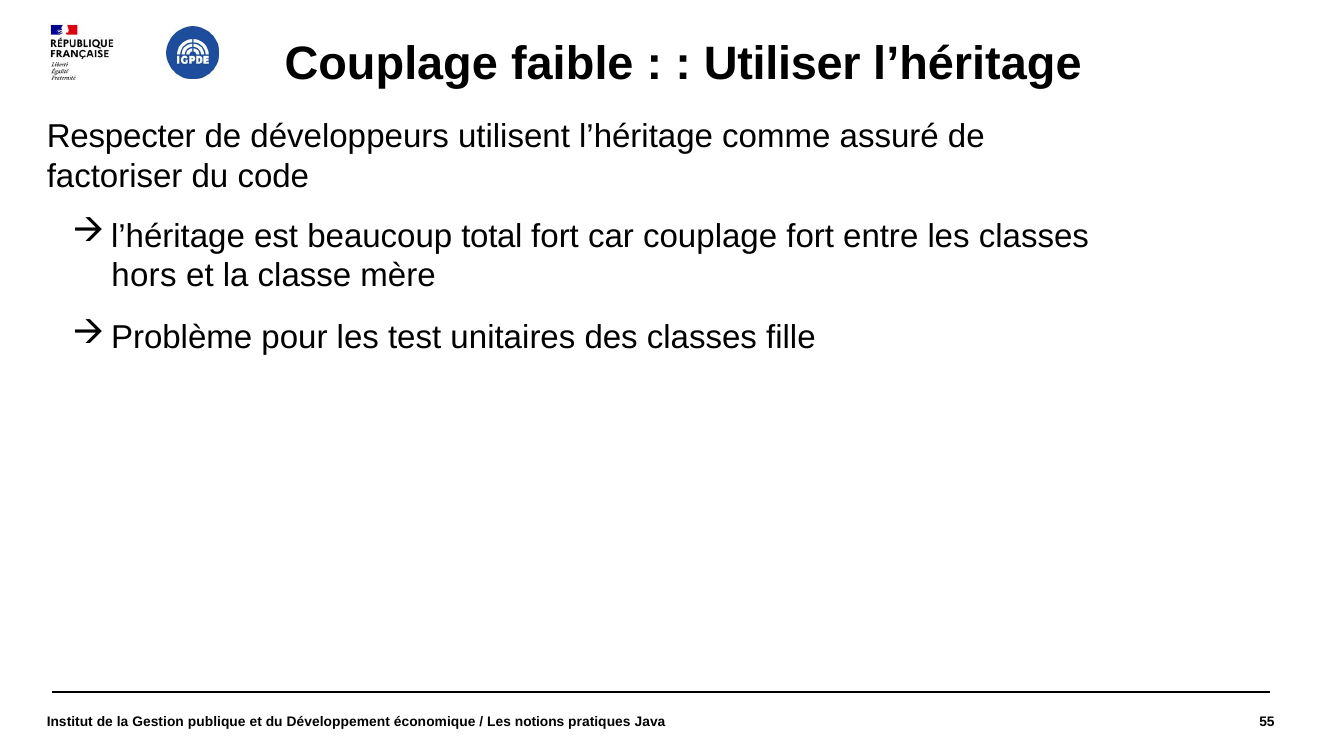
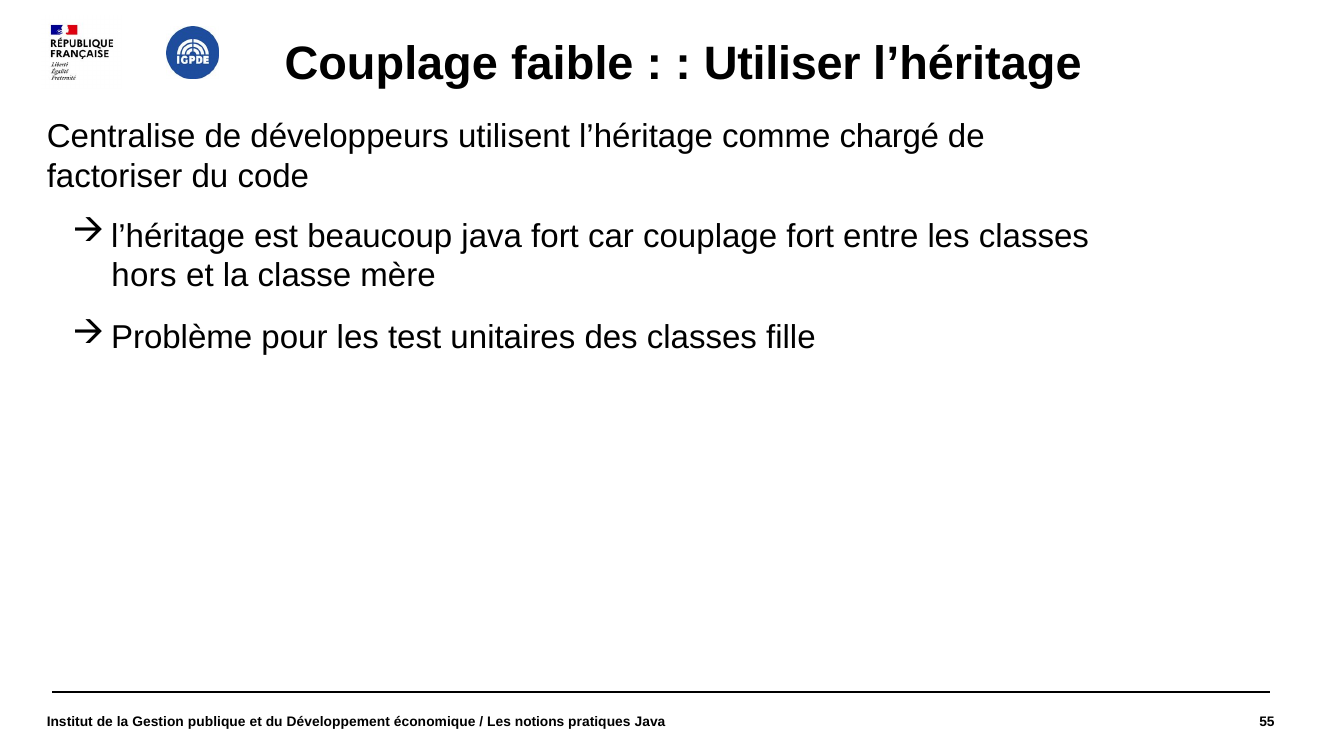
Respecter: Respecter -> Centralise (121, 137)
assuré: assuré -> chargé (889, 137)
beaucoup total: total -> java (492, 236)
